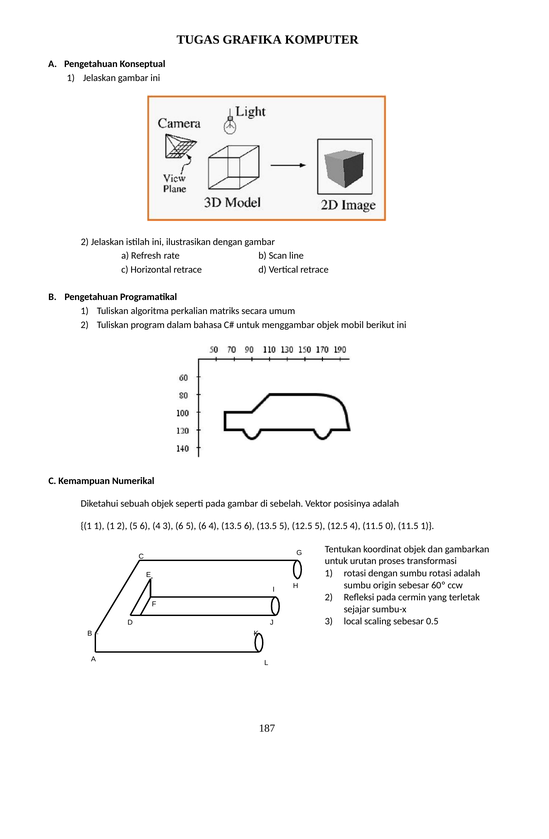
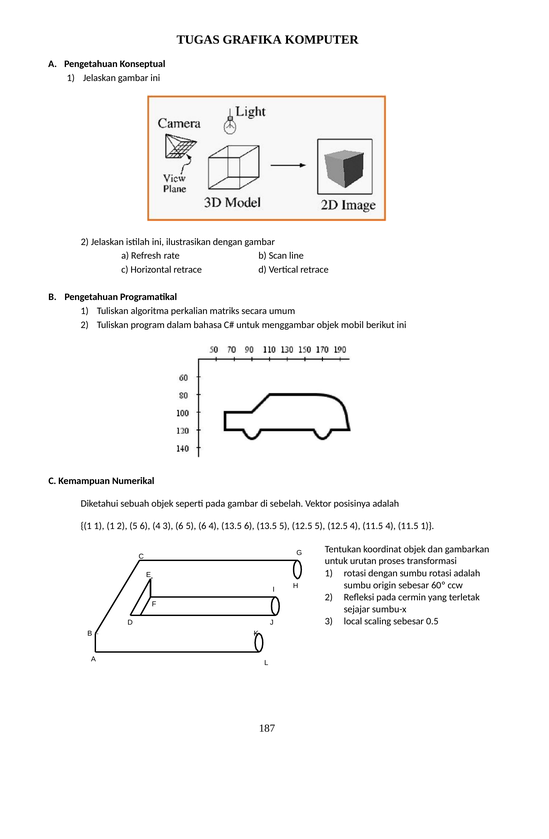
11.5 0: 0 -> 4 (391, 526)
